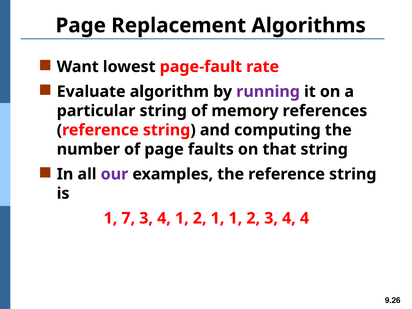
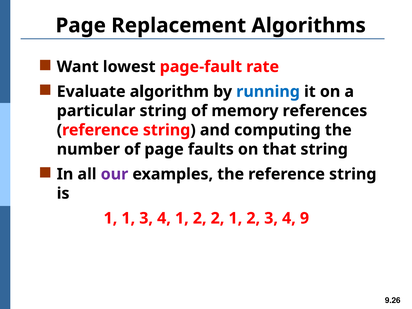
running colour: purple -> blue (268, 92)
1 7: 7 -> 1 (128, 218)
2 1: 1 -> 2 (218, 218)
4 4: 4 -> 9 (304, 218)
